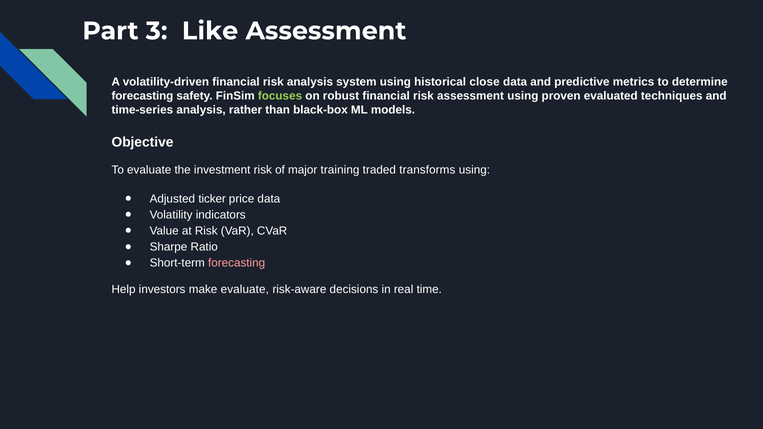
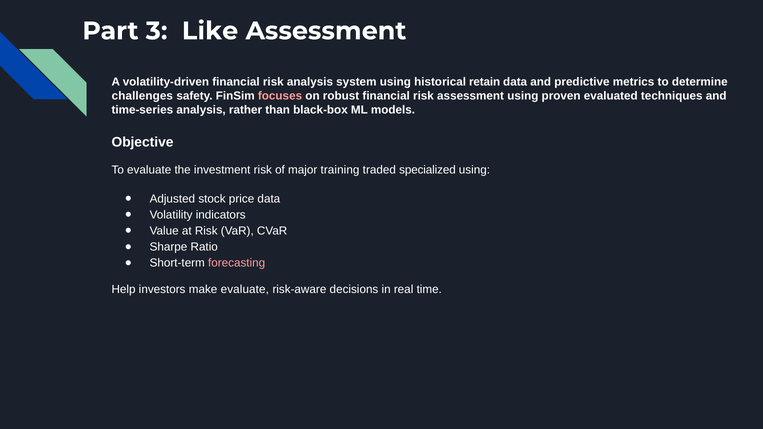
close: close -> retain (485, 82)
forecasting: forecasting -> challenges (142, 96)
focuses colour: light green -> pink (280, 96)
transforms: transforms -> specialized (427, 170)
ticker: ticker -> stock (212, 199)
